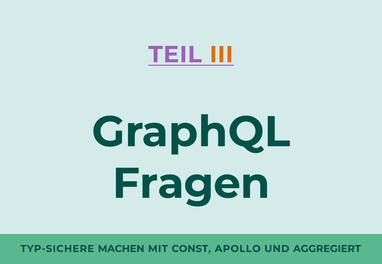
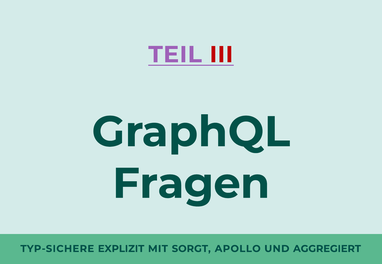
III colour: orange -> red (221, 55)
MACHEN: MACHEN -> EXPLIZIT (121, 249)
CONST: CONST -> SORGT (191, 249)
